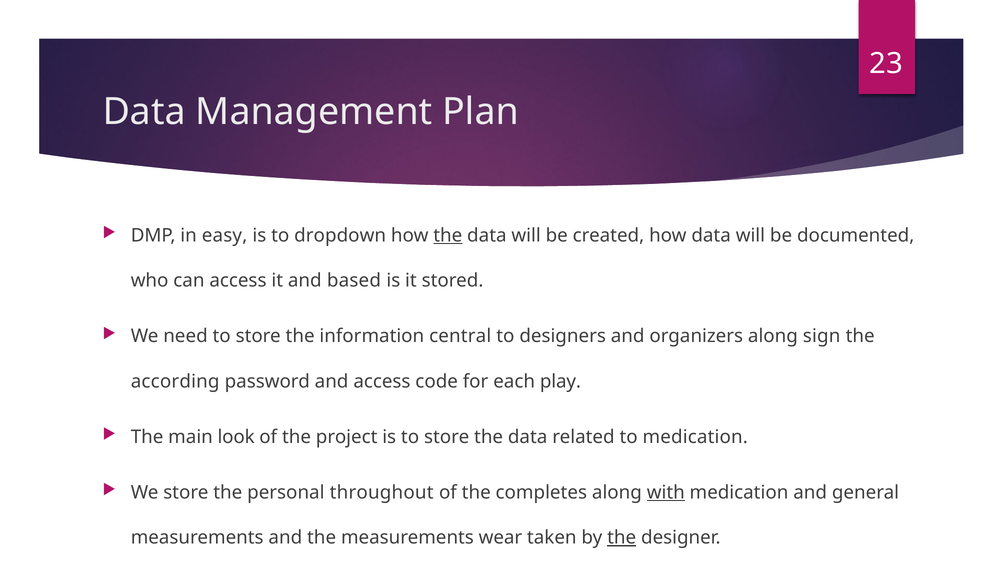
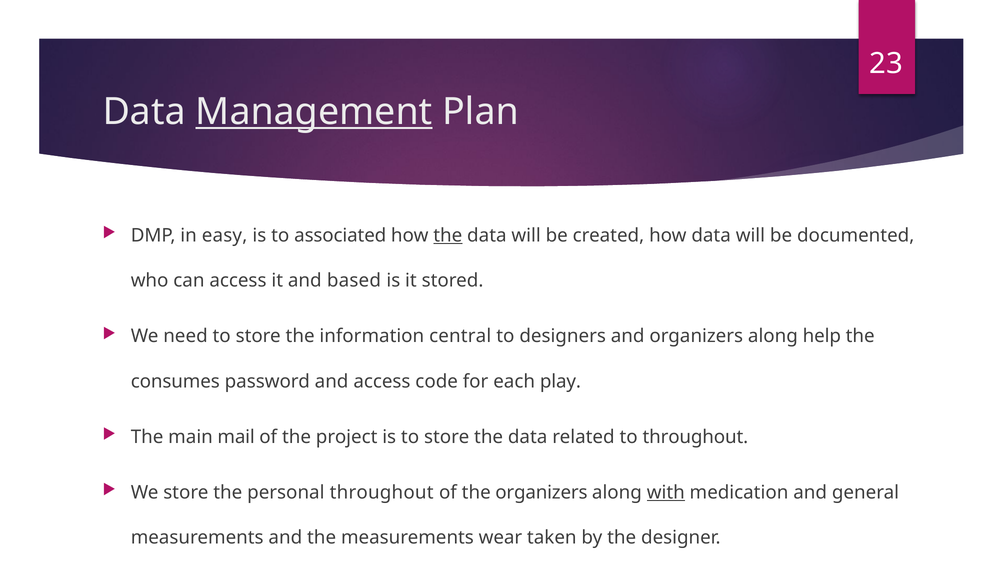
Management underline: none -> present (314, 112)
dropdown: dropdown -> associated (340, 236)
sign: sign -> help (822, 336)
according: according -> consumes (175, 382)
look: look -> mail (236, 437)
to medication: medication -> throughout (695, 437)
the completes: completes -> organizers (541, 493)
the underline: present -> none (622, 538)
